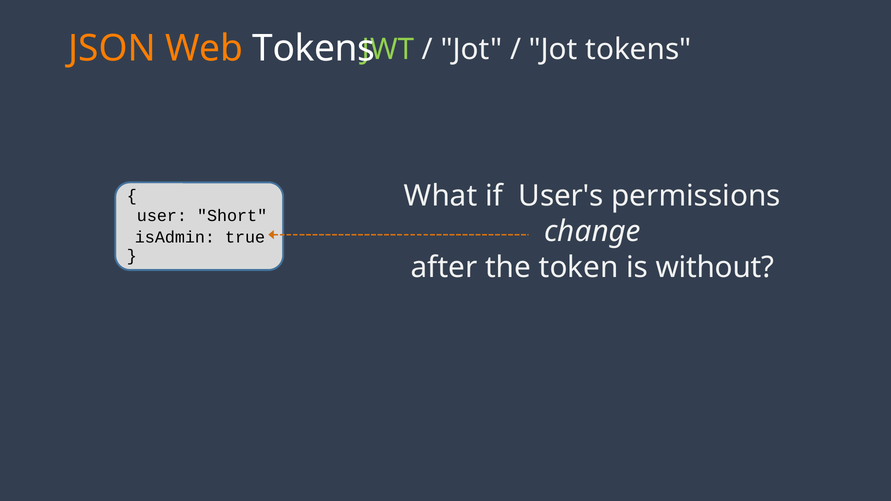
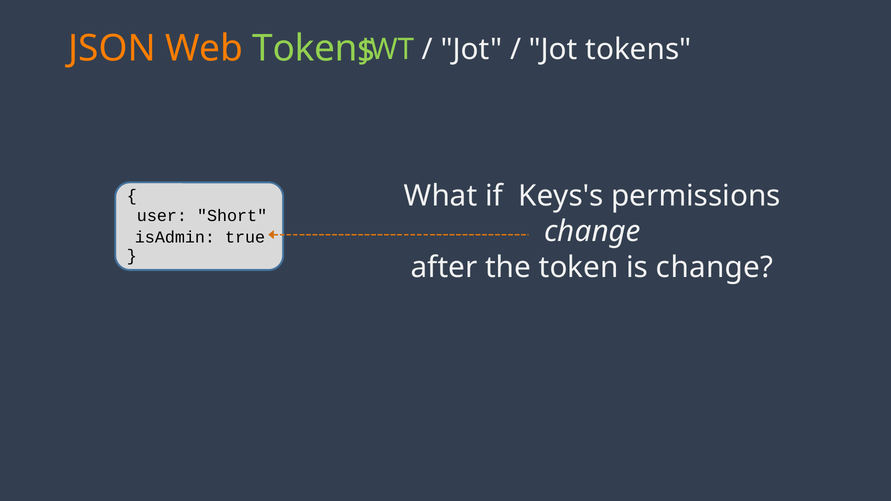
Tokens colour: white -> light green (314, 48)
User's: User's -> Keys's (561, 196)
is without: without -> change (715, 267)
